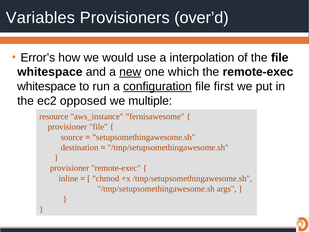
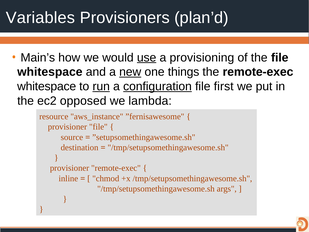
over’d: over’d -> plan’d (201, 18)
Error’s: Error’s -> Main’s (38, 57)
use underline: none -> present (147, 57)
interpolation: interpolation -> provisioning (202, 57)
which: which -> things (184, 72)
run underline: none -> present (101, 86)
multiple: multiple -> lambda (150, 101)
